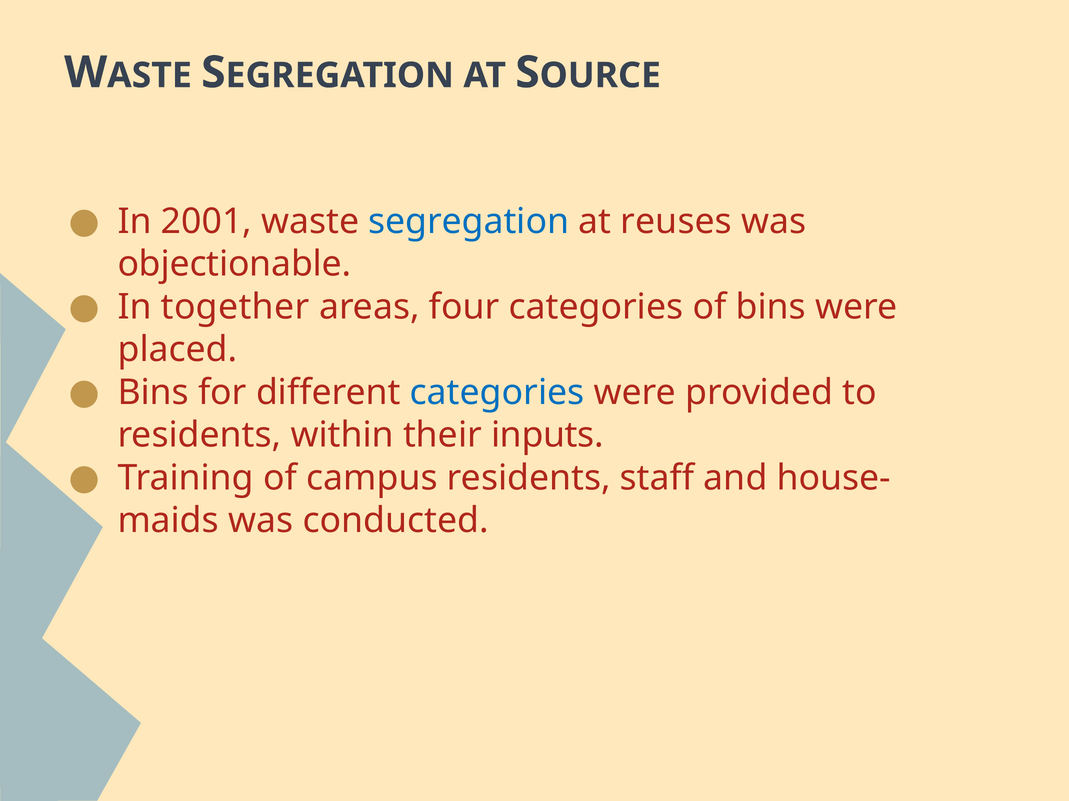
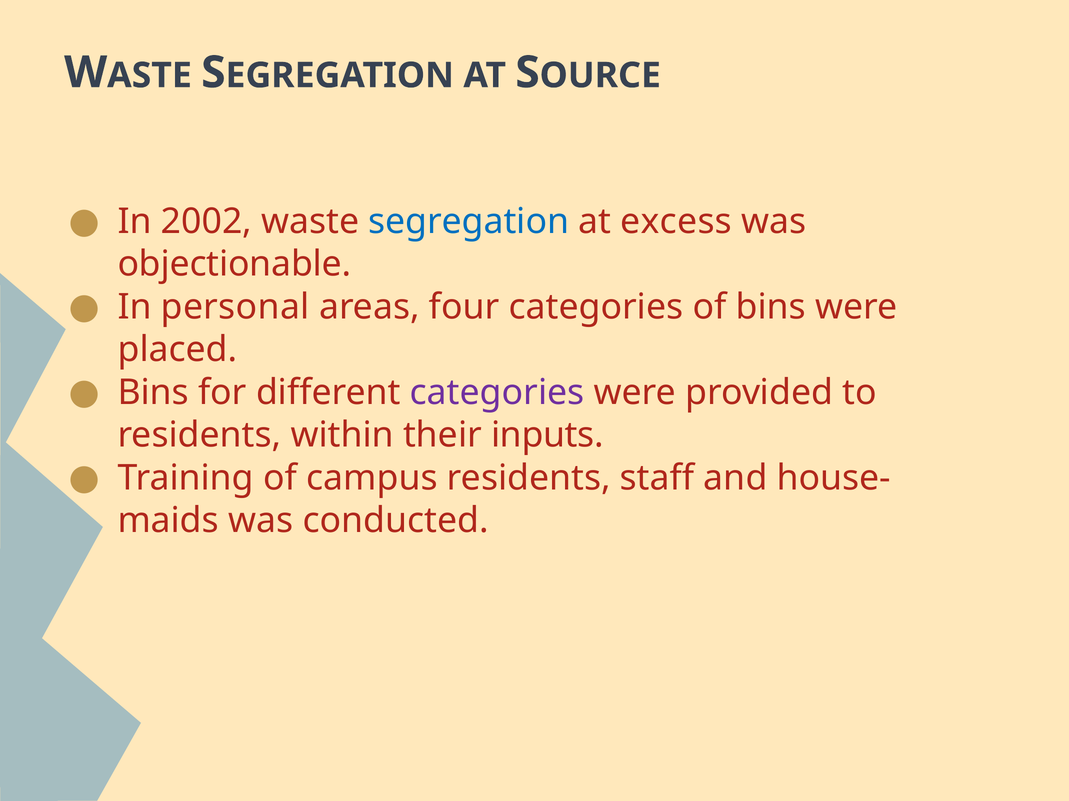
2001: 2001 -> 2002 (206, 222)
reuses: reuses -> excess (676, 222)
together: together -> personal (235, 307)
categories colour: blue -> purple (497, 393)
